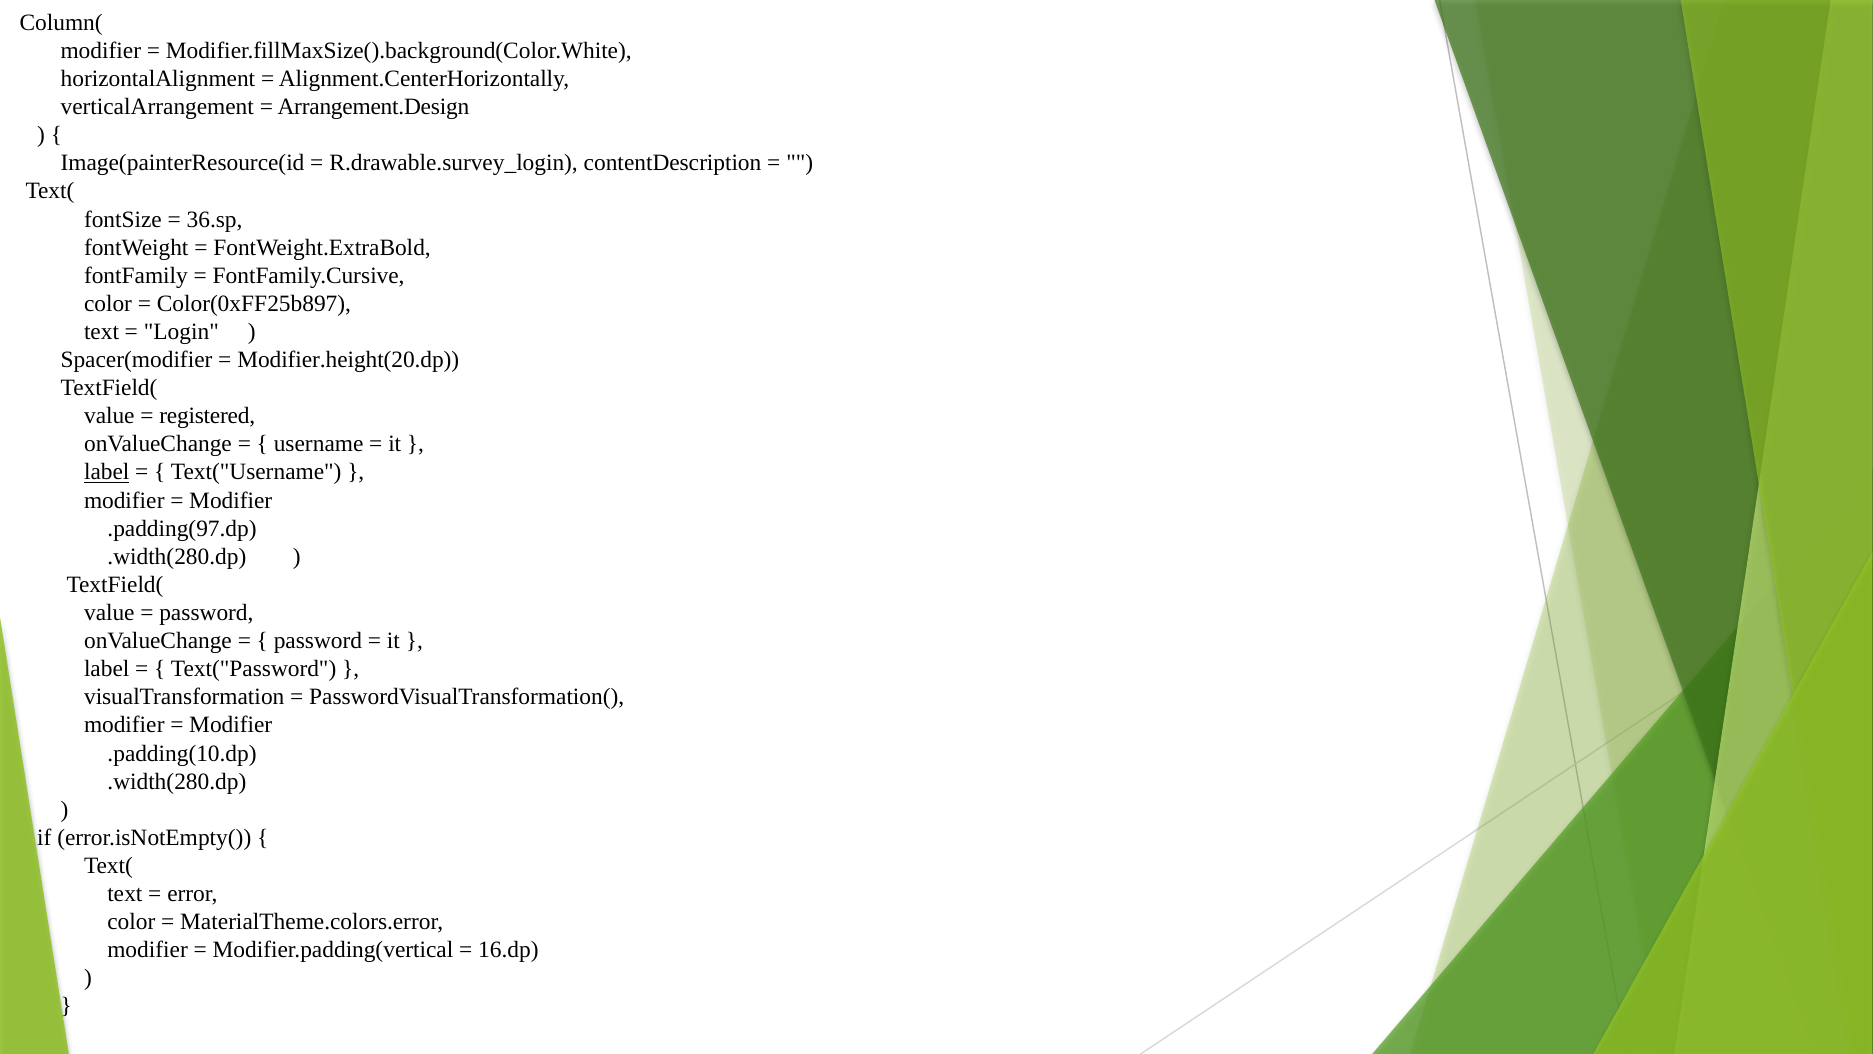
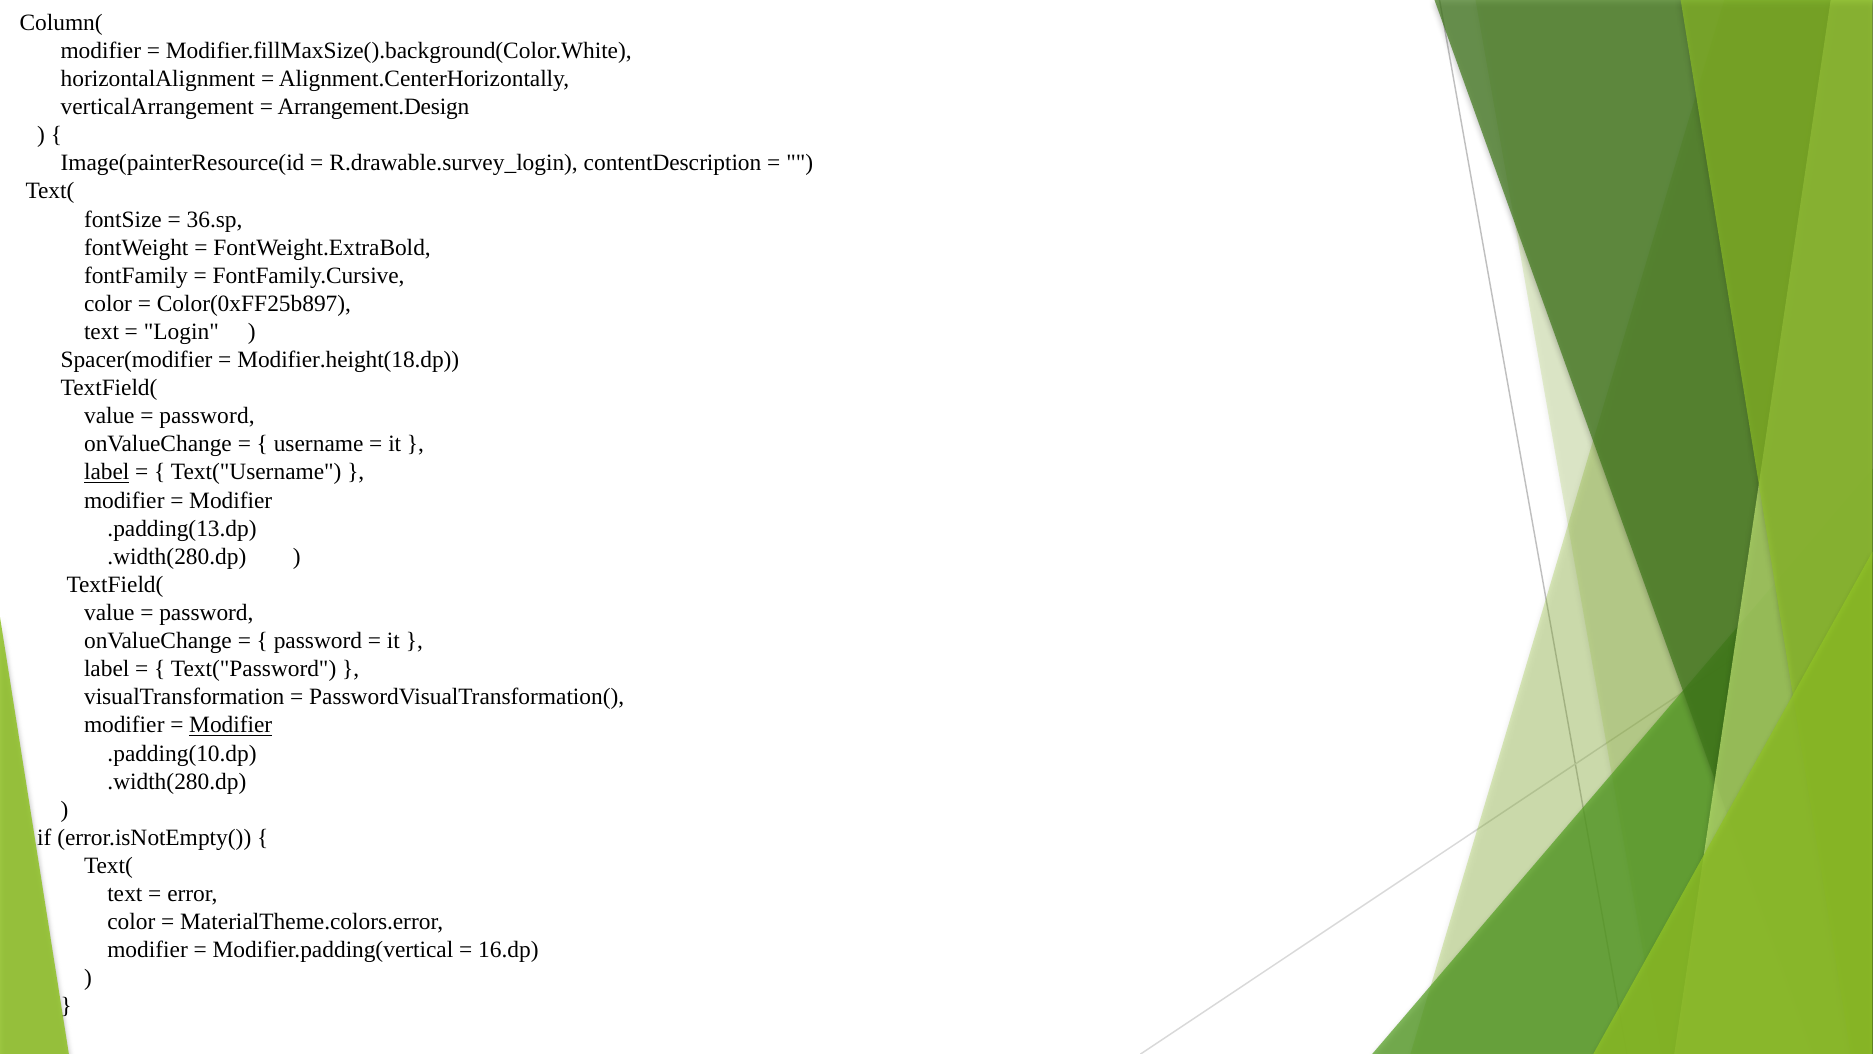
Modifier.height(20.dp: Modifier.height(20.dp -> Modifier.height(18.dp (348, 360)
registered: registered -> password (207, 416)
.padding(97.dp: .padding(97.dp -> .padding(13.dp (182, 528)
Modifier underline: none -> present (231, 725)
